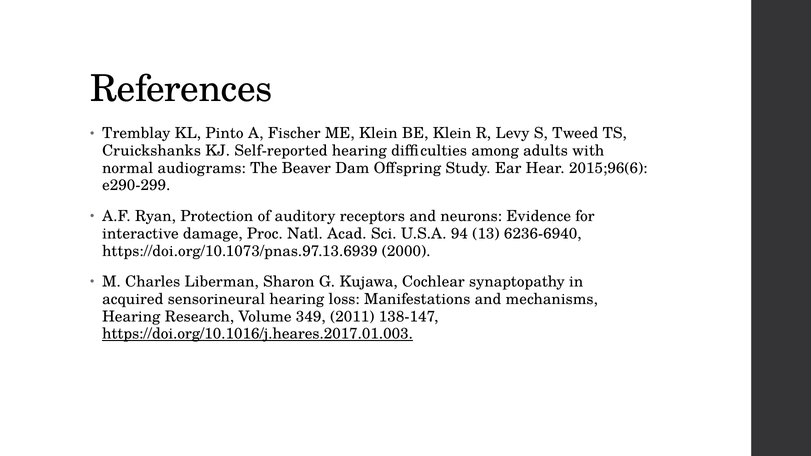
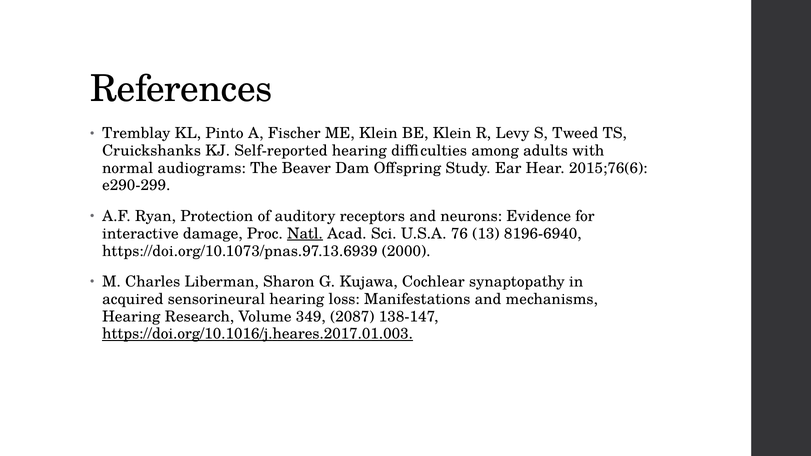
2015;96(6: 2015;96(6 -> 2015;76(6 (608, 168)
Natl underline: none -> present (305, 234)
94: 94 -> 76 (459, 234)
6236-6940: 6236-6940 -> 8196-6940 (543, 234)
2011: 2011 -> 2087 (352, 317)
